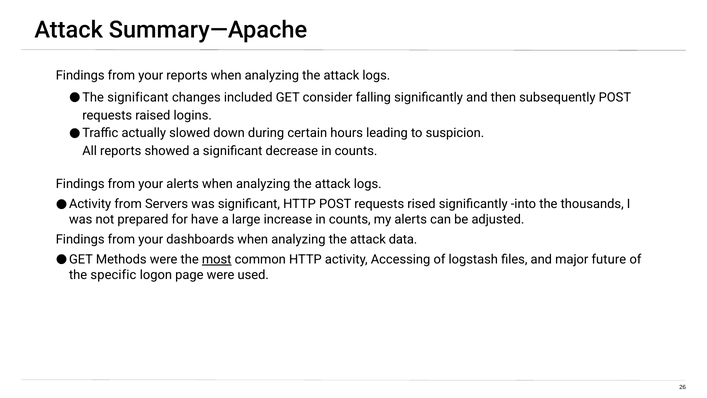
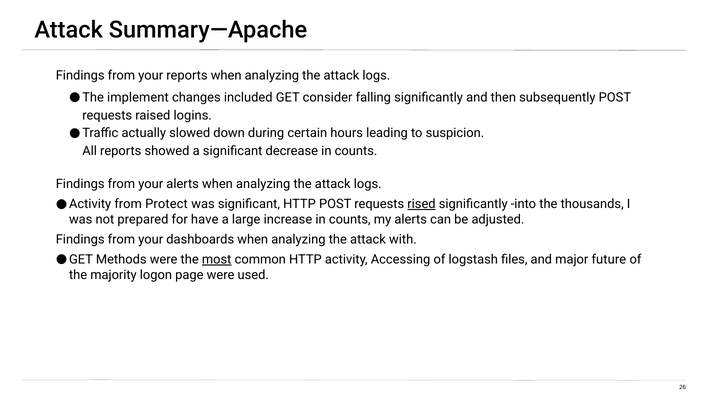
The significant: significant -> implement (138, 97)
Servers: Servers -> Protect (167, 204)
rised underline: none -> present (421, 204)
data: data -> with (403, 239)
specific: specific -> majority (114, 275)
